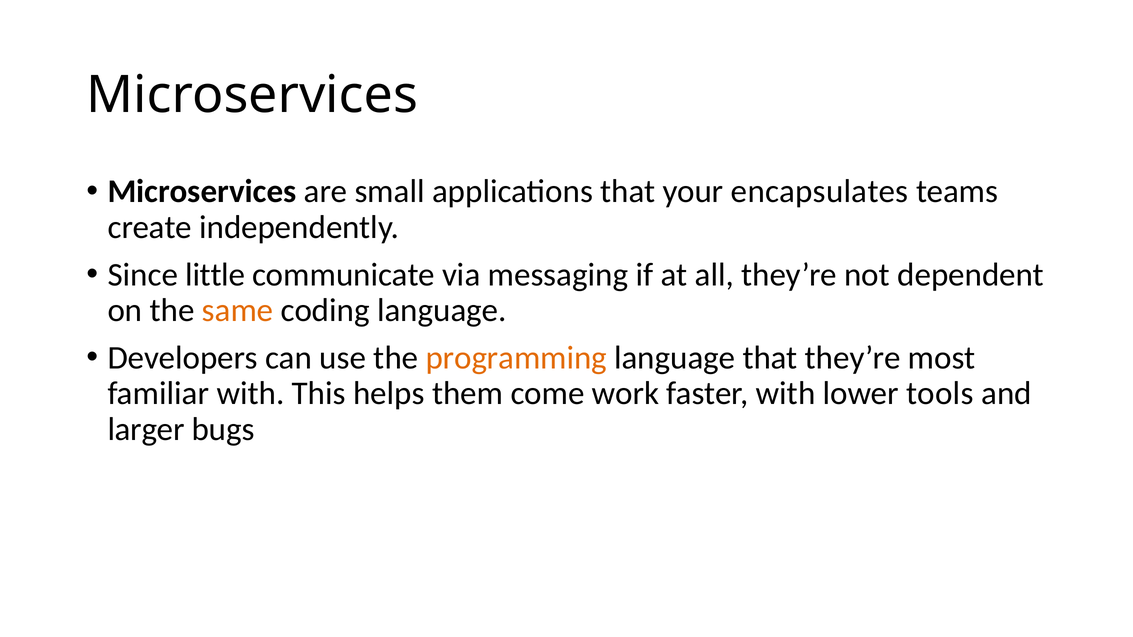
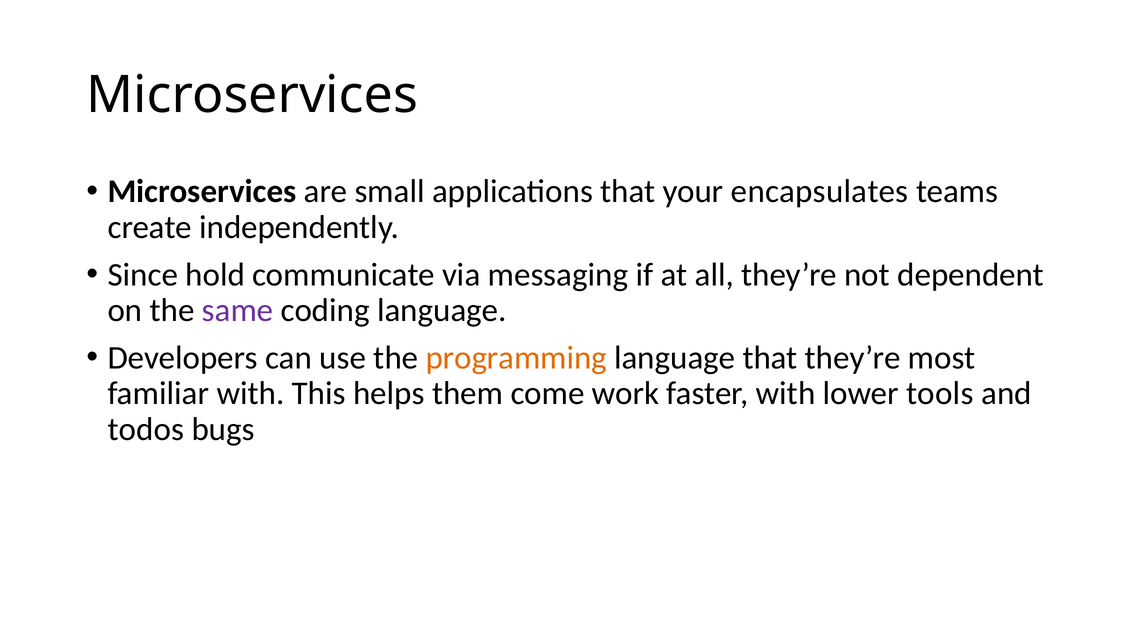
little: little -> hold (215, 275)
same colour: orange -> purple (238, 310)
larger: larger -> todos (146, 429)
